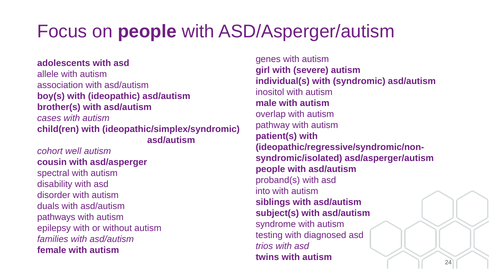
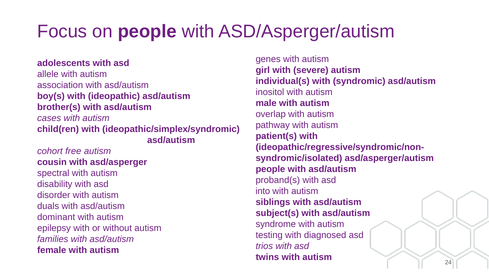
well: well -> free (73, 151)
pathways: pathways -> dominant (56, 217)
